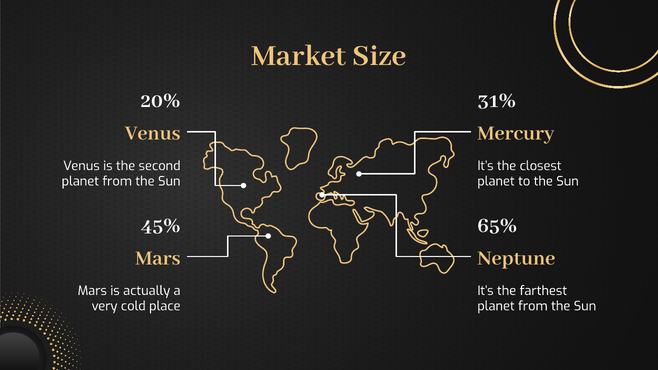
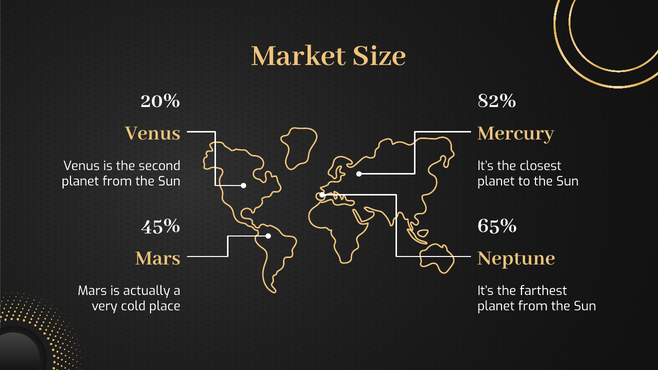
31%: 31% -> 82% (497, 100)
